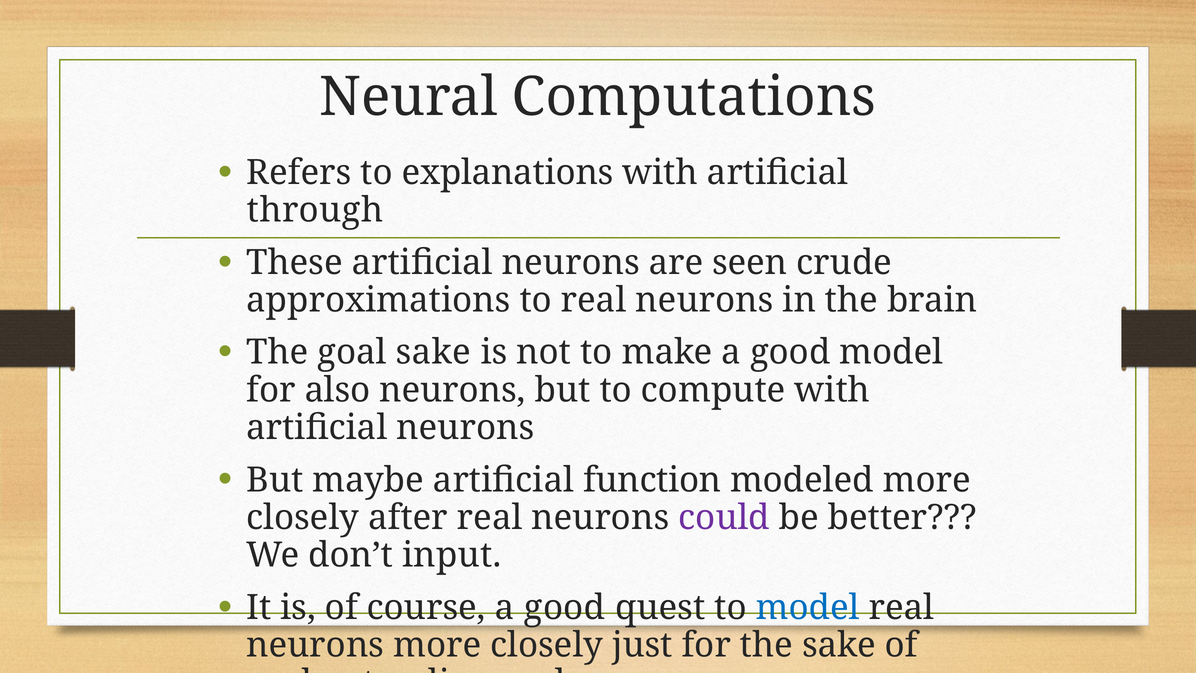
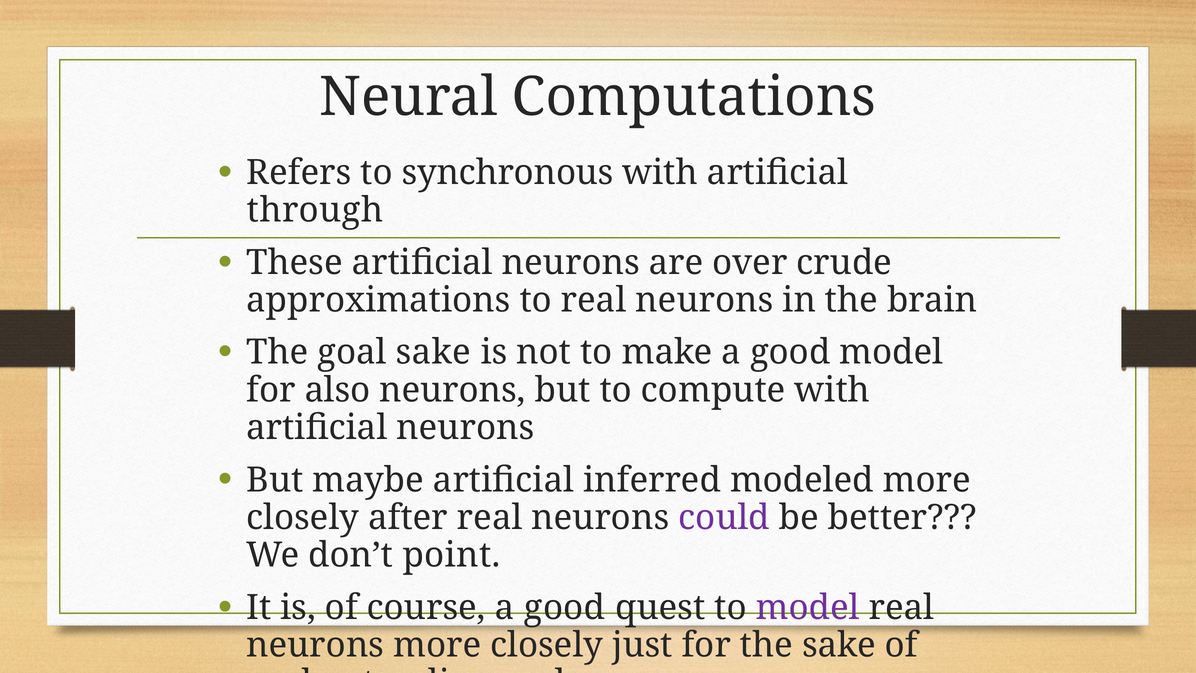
explanations: explanations -> synchronous (508, 173)
seen: seen -> over (750, 262)
function: function -> inferred (652, 480)
input: input -> point (452, 555)
model colour: blue -> purple (808, 607)
